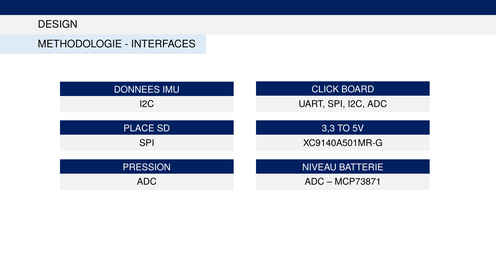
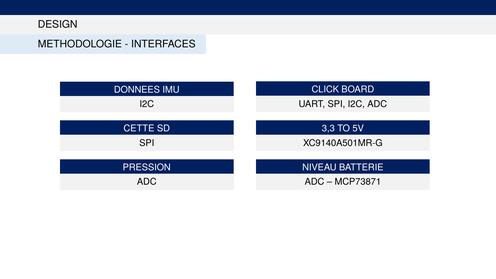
PLACE: PLACE -> CETTE (139, 128)
